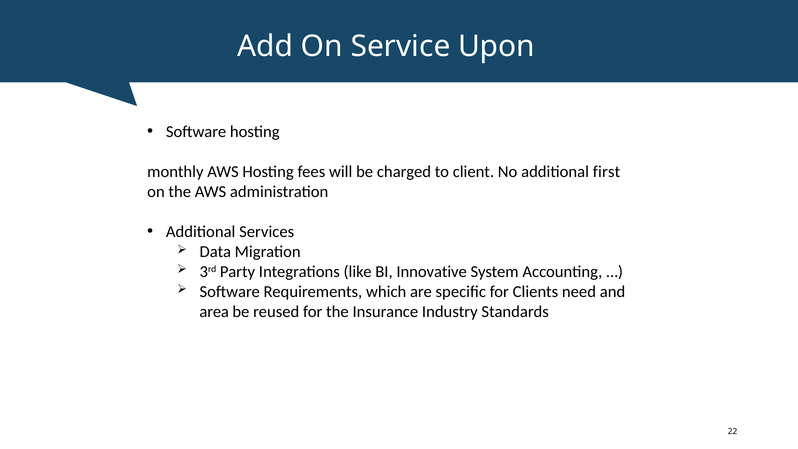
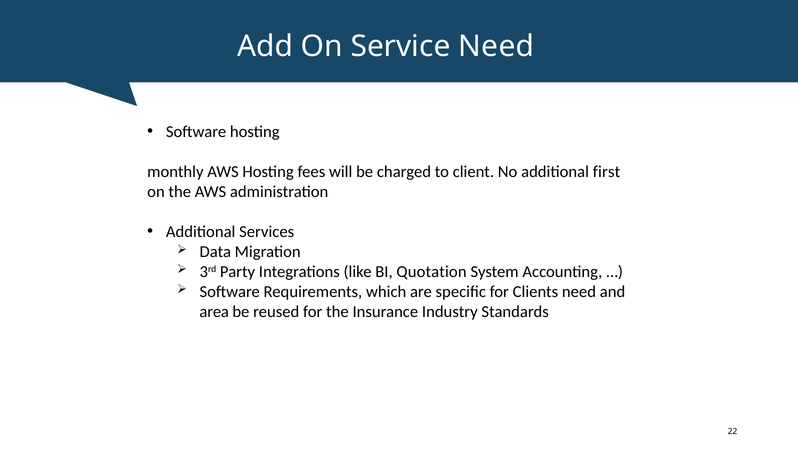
Service Upon: Upon -> Need (496, 47)
Innovative: Innovative -> Quotation (432, 272)
